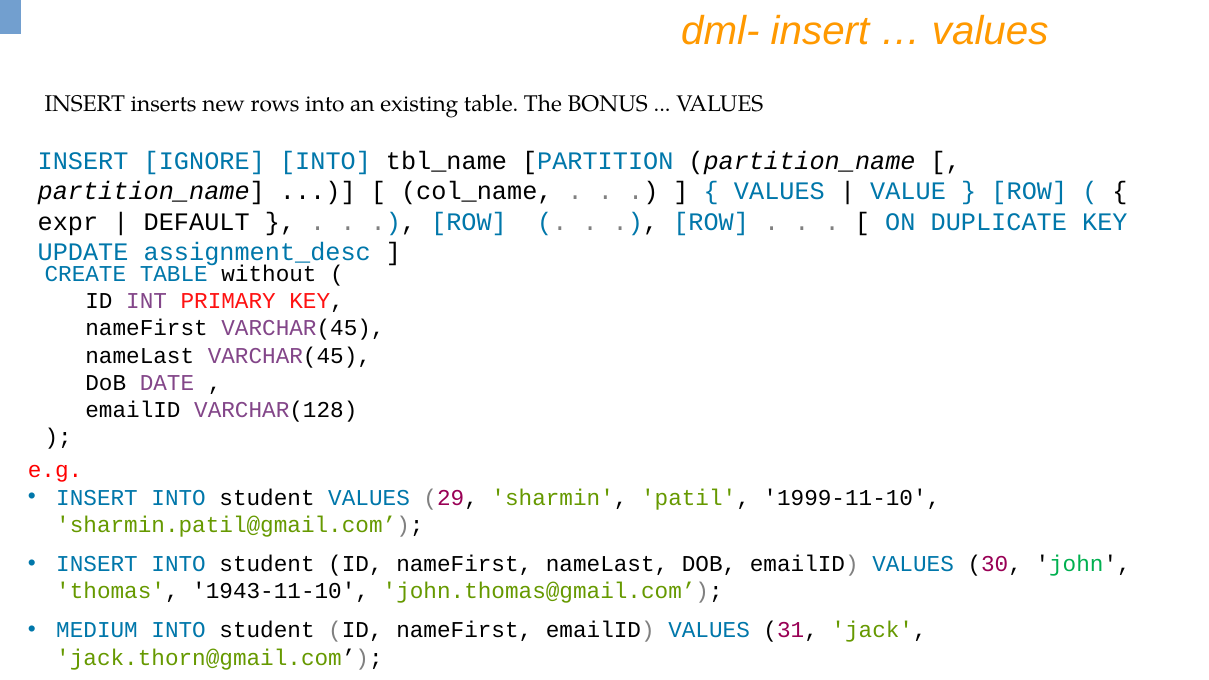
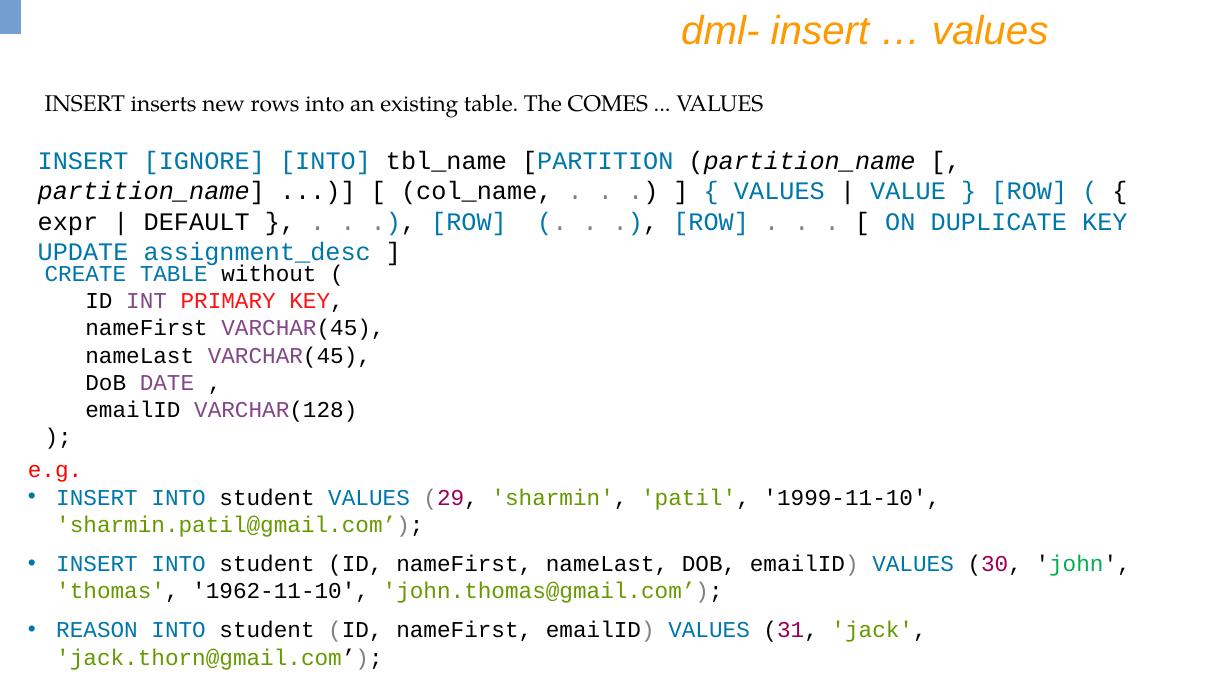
BONUS: BONUS -> COMES (608, 104)
1943-11-10: 1943-11-10 -> 1962-11-10 (281, 591)
MEDIUM: MEDIUM -> REASON (97, 631)
